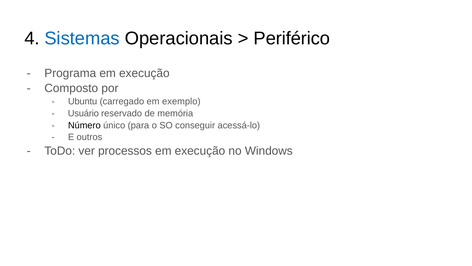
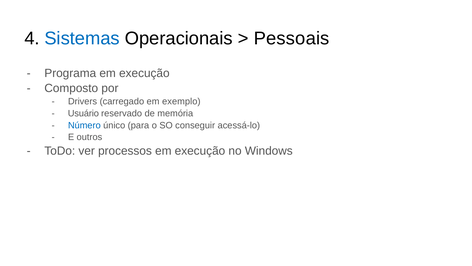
Periférico: Periférico -> Pessoais (292, 38)
Ubuntu: Ubuntu -> Drivers (83, 101)
Número colour: black -> blue (84, 125)
